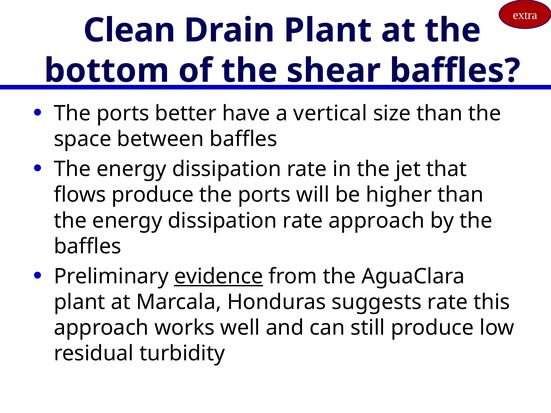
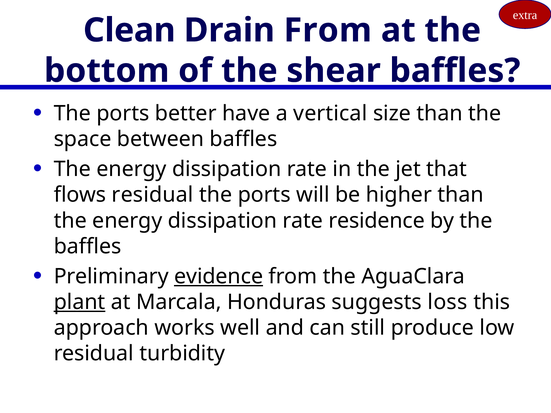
Drain Plant: Plant -> From (328, 30)
flows produce: produce -> residual (153, 195)
rate approach: approach -> residence (377, 221)
plant underline: none -> present (80, 302)
suggests rate: rate -> loss (447, 302)
